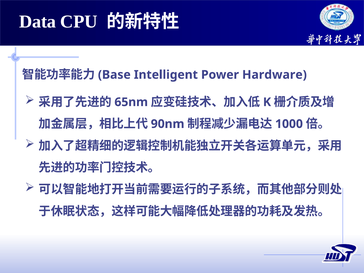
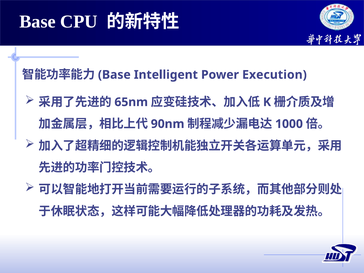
Data: Data -> Base (38, 21)
Hardware: Hardware -> Execution (274, 75)
